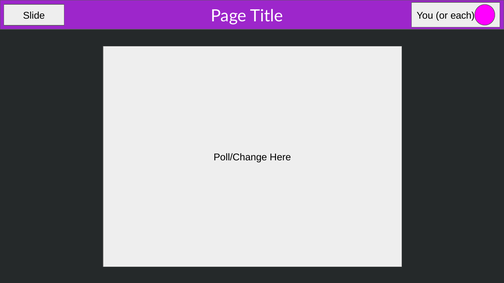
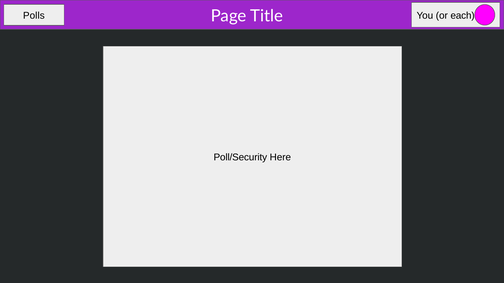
Slide: Slide -> Polls (34, 16)
Poll/Change: Poll/Change -> Poll/Security (240, 157)
